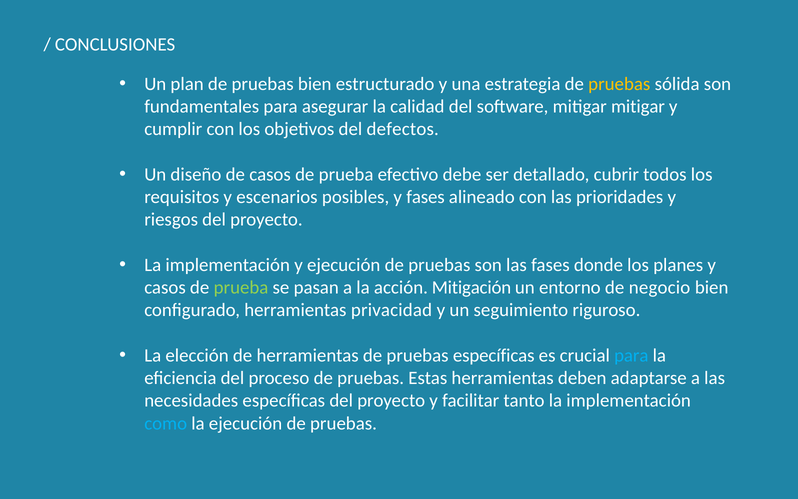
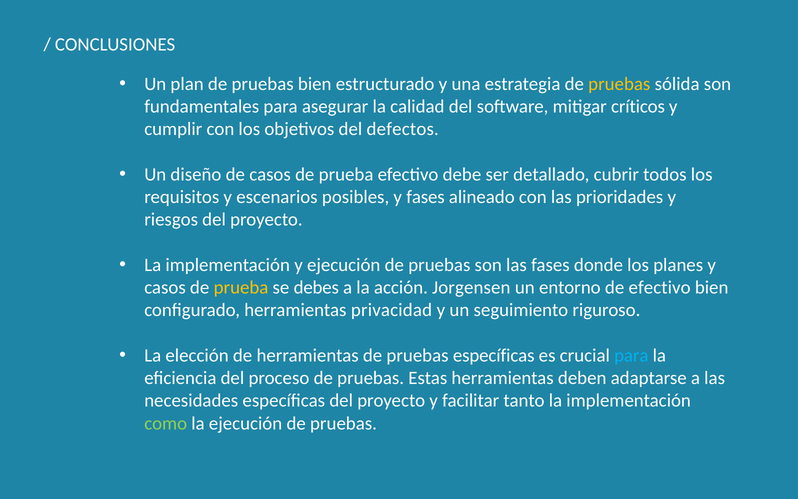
mitigar mitigar: mitigar -> críticos (638, 106)
prueba colour: light green -> yellow (241, 287)
pasan: pasan -> debes (316, 287)
Mitigación: Mitigación -> Jorgensen (471, 287)
de negocio: negocio -> efectivo (660, 287)
como colour: light blue -> light green (166, 423)
